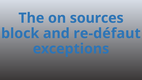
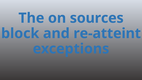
re-défaut: re-défaut -> re-atteint (107, 33)
